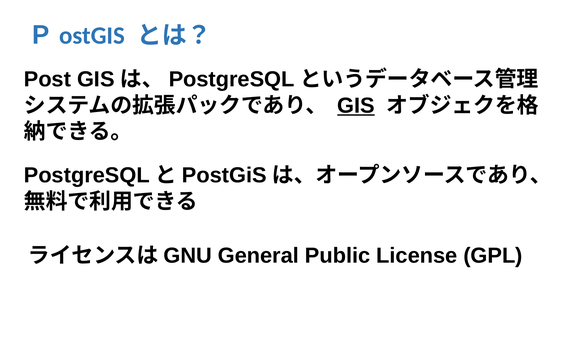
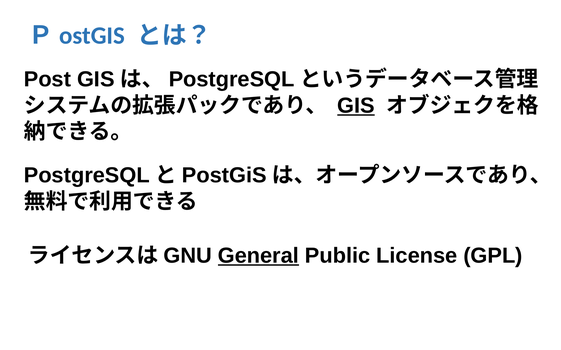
General underline: none -> present (258, 256)
